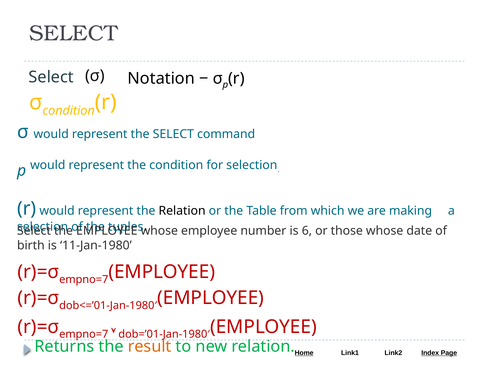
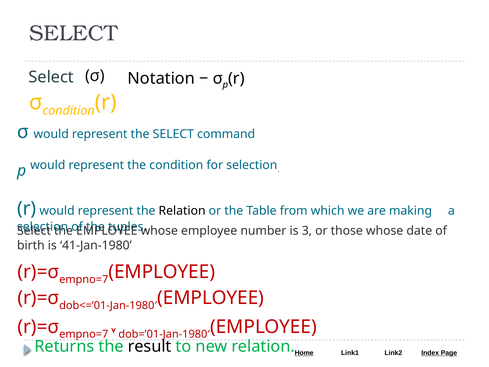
6: 6 -> 3 (307, 231)
11-Jan-1980: 11-Jan-1980 -> 41-Jan-1980 (96, 245)
result colour: orange -> black (150, 346)
